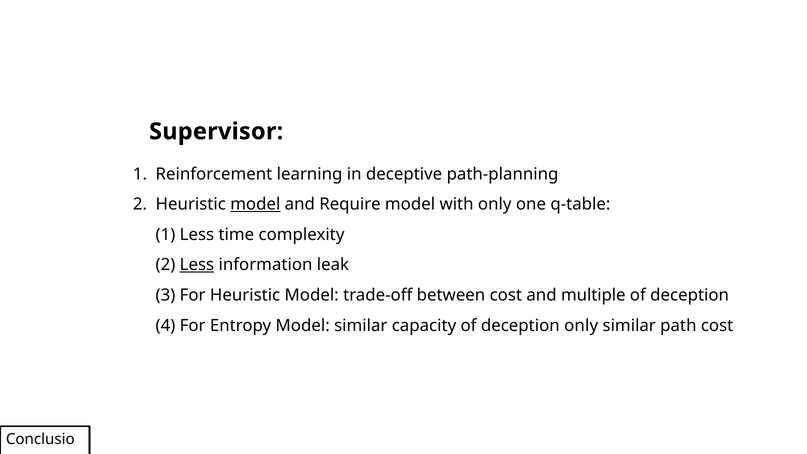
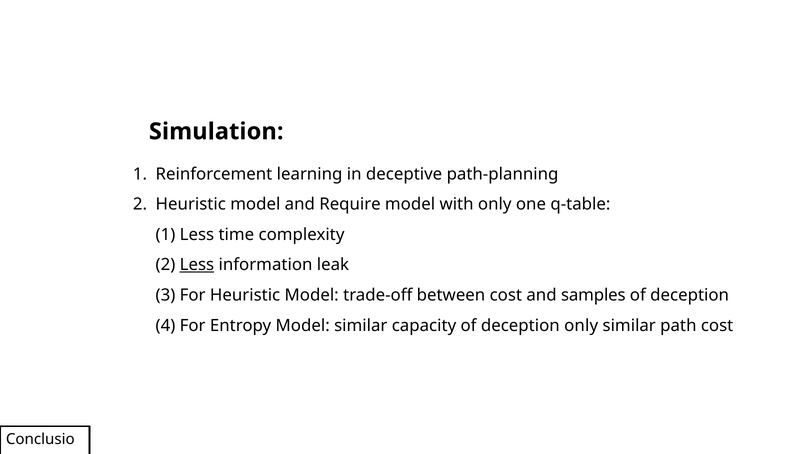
Supervisor: Supervisor -> Simulation (216, 131)
model underline: present -> none (255, 204)
multiple: multiple -> samples (593, 295)
